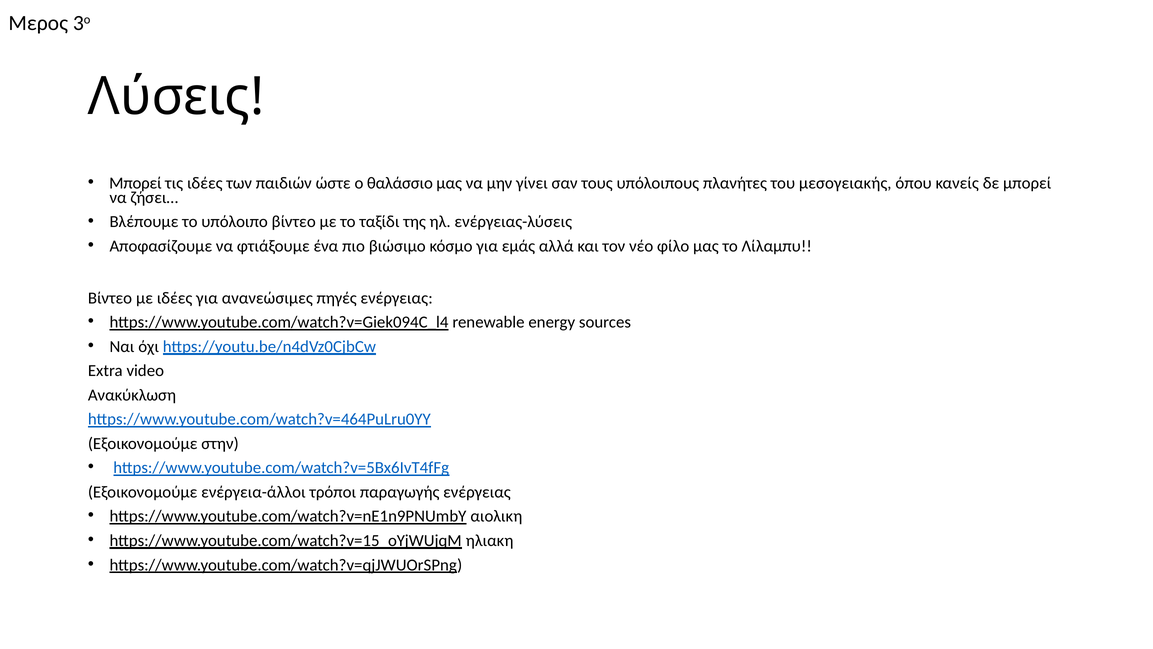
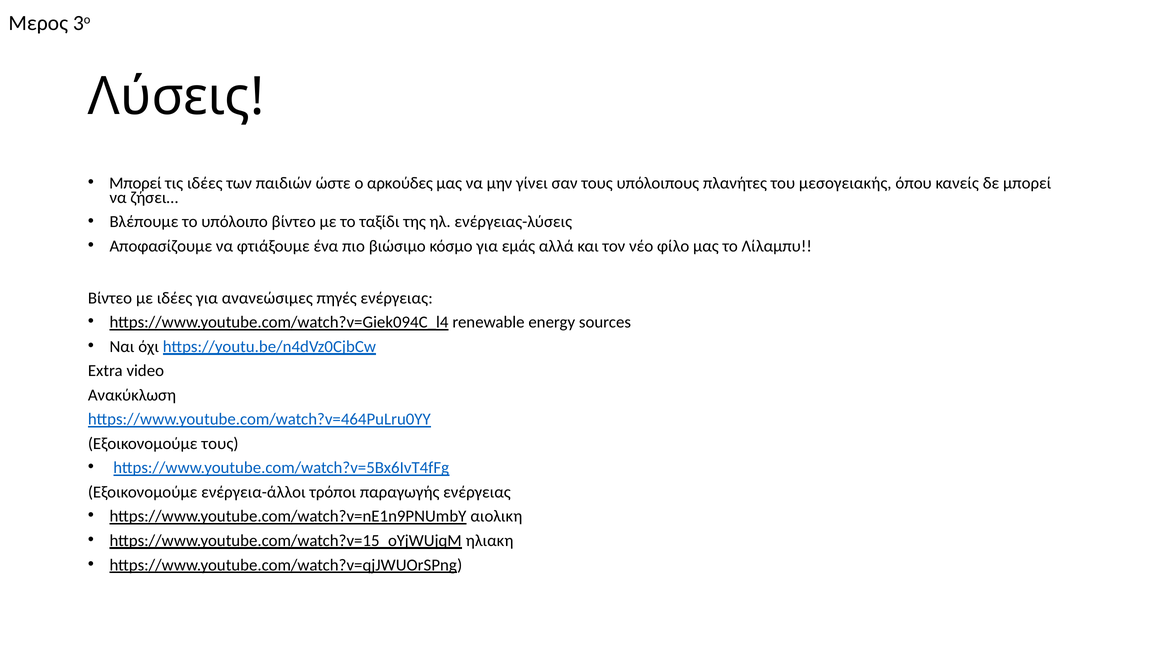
θαλάσσιο: θαλάσσιο -> αρκούδες (400, 183)
Εξοικονομούμε στην: στην -> τους (220, 443)
